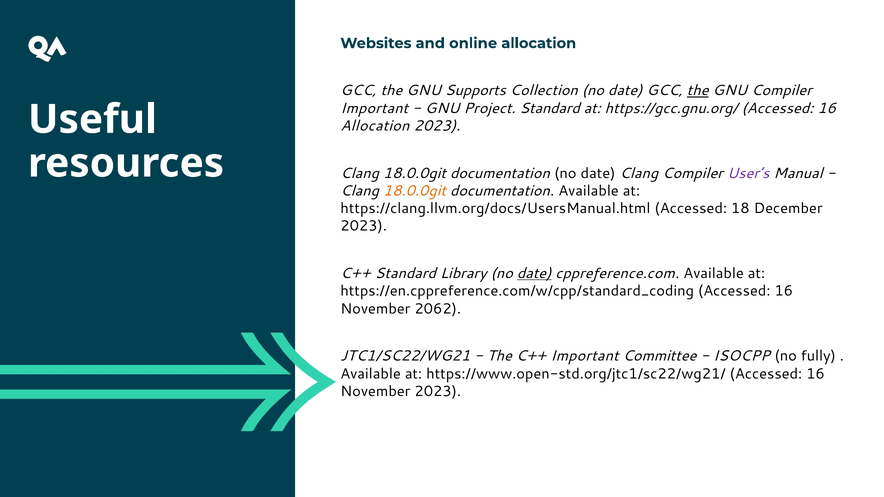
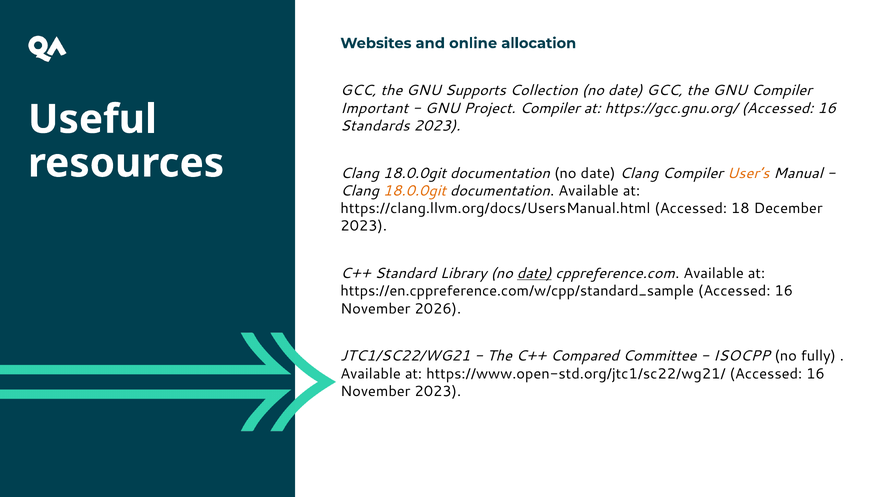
the underline: present -> none (698, 91)
Project Standard: Standard -> Compiler (550, 108)
Allocation: Allocation -> Standards (375, 126)
User’s colour: purple -> orange (748, 173)
https://en.cppreference.com/w/cpp/standard_coding: https://en.cppreference.com/w/cpp/standard_coding -> https://en.cppreference.com/w/cpp/standard_sample (517, 291)
2062: 2062 -> 2026 (438, 309)
C++ Important: Important -> Compared (585, 356)
